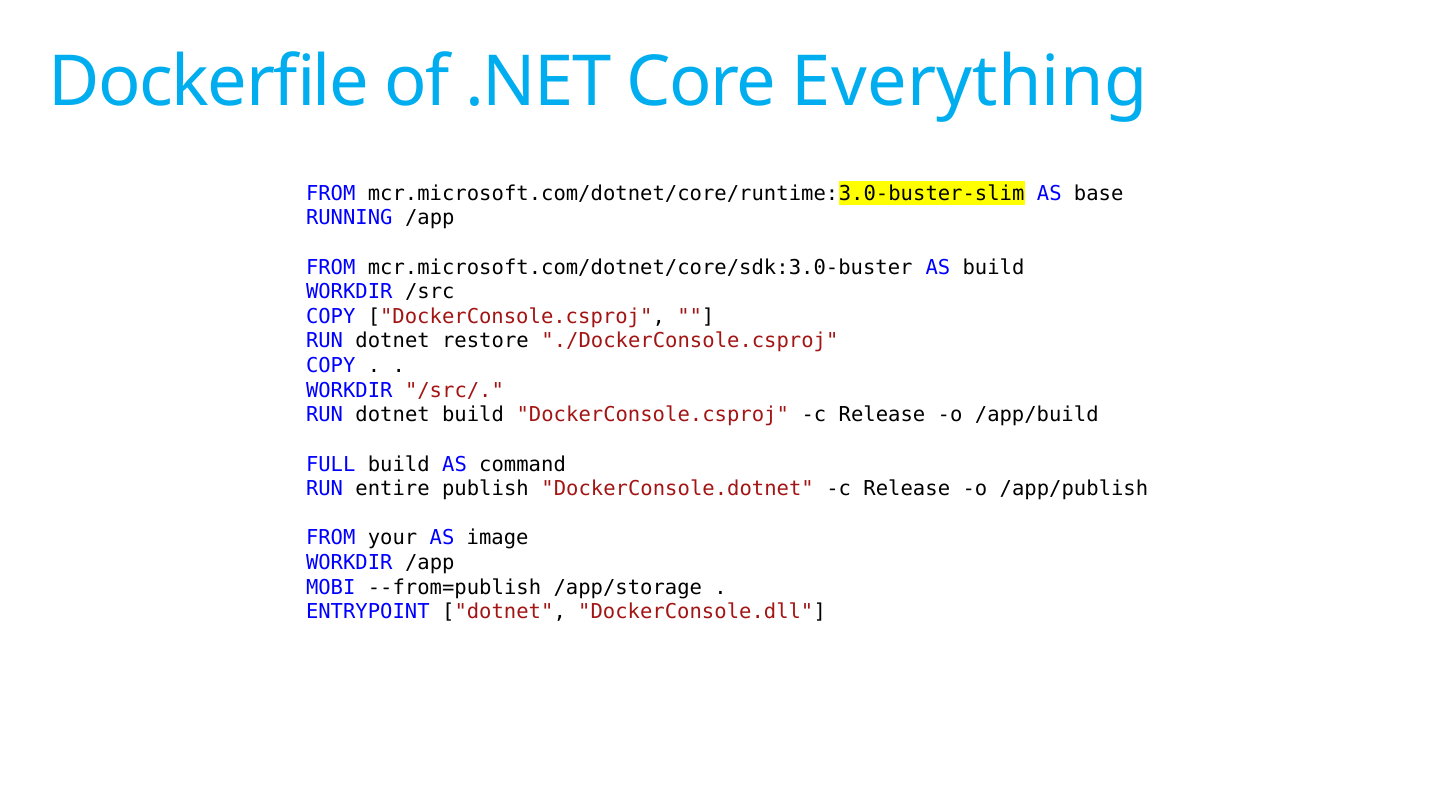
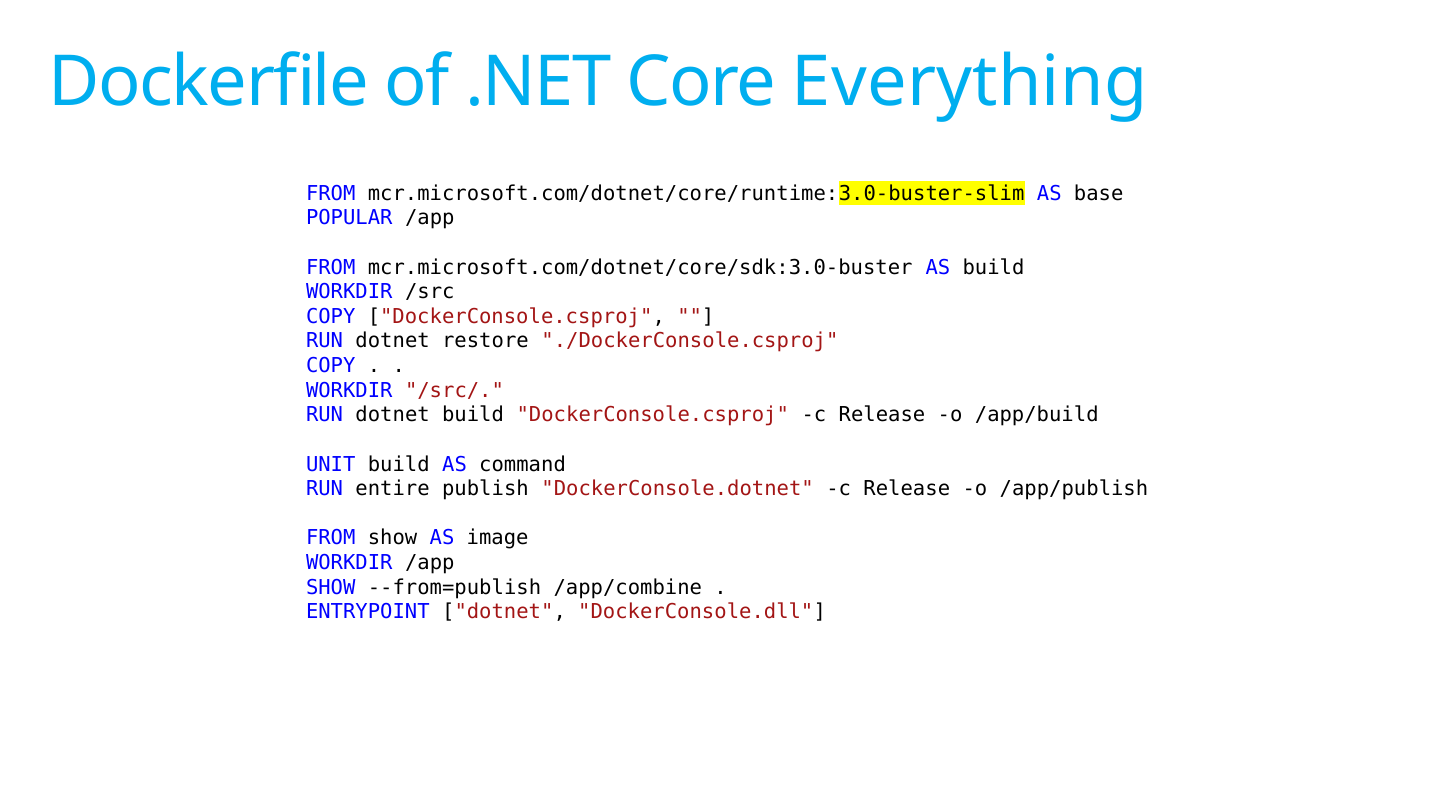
RUNNING: RUNNING -> POPULAR (349, 218)
FULL: FULL -> UNIT (331, 465)
FROM your: your -> show (393, 539)
MOBI: MOBI -> SHOW (331, 588)
/app/storage: /app/storage -> /app/combine (628, 588)
